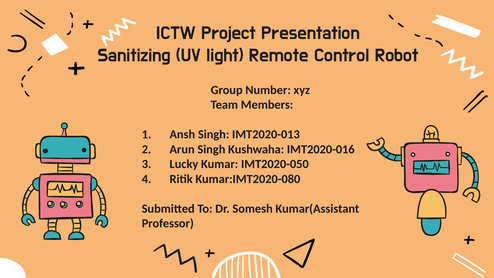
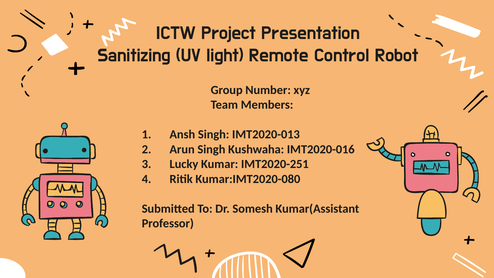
IMT2020-050: IMT2020-050 -> IMT2020-251 (275, 164)
